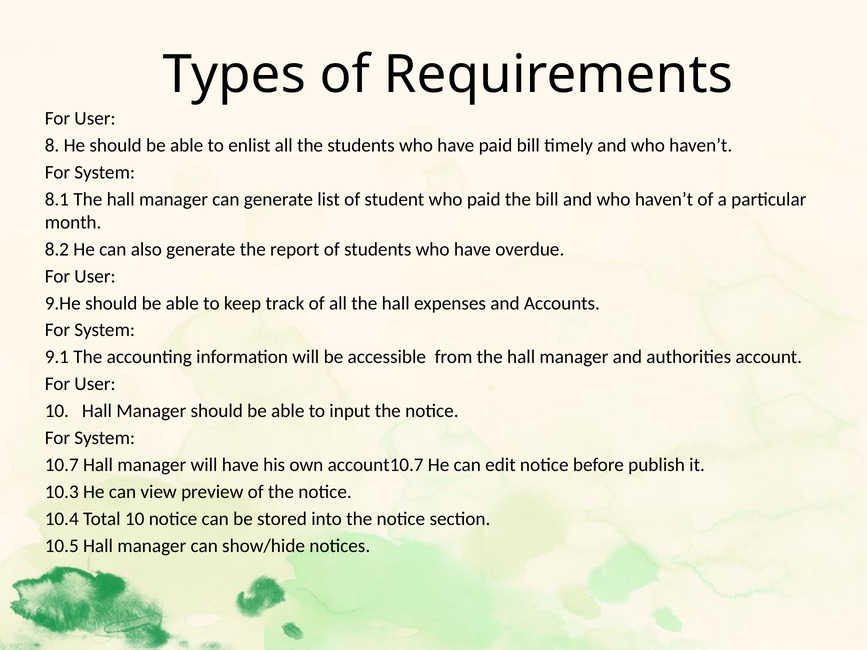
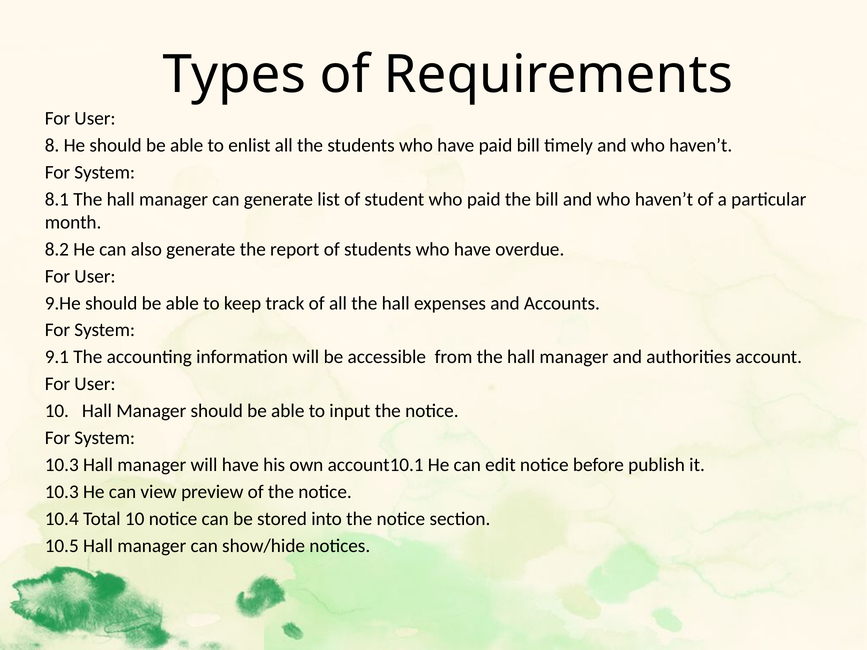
10.7: 10.7 -> 10.3 (62, 465)
account10.7: account10.7 -> account10.1 (376, 465)
